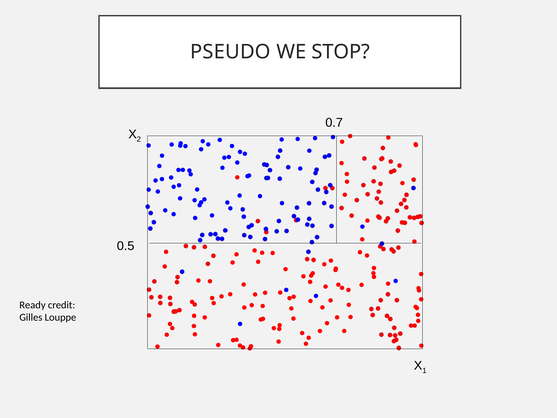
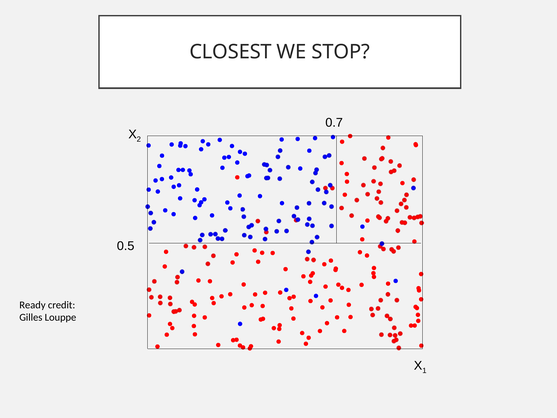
PSEUDO: PSEUDO -> CLOSEST (231, 52)
